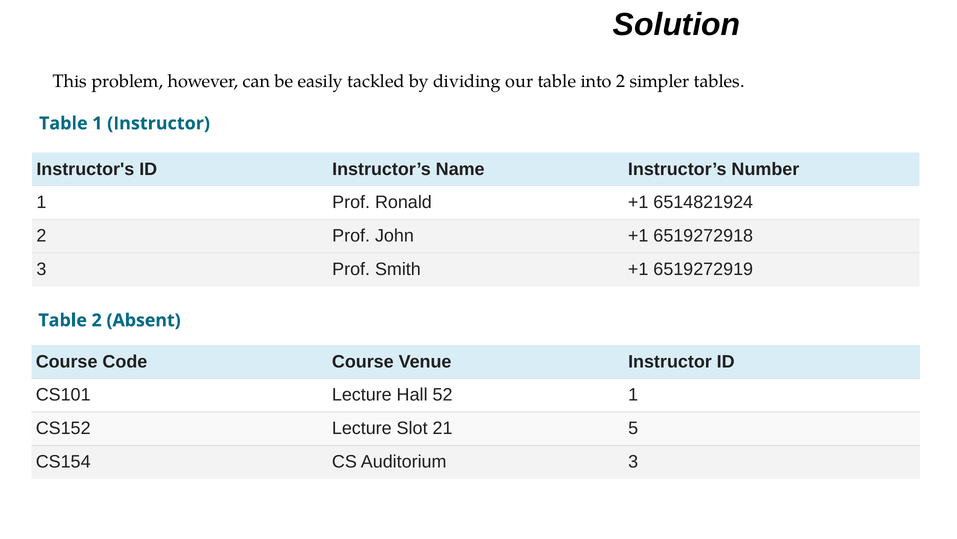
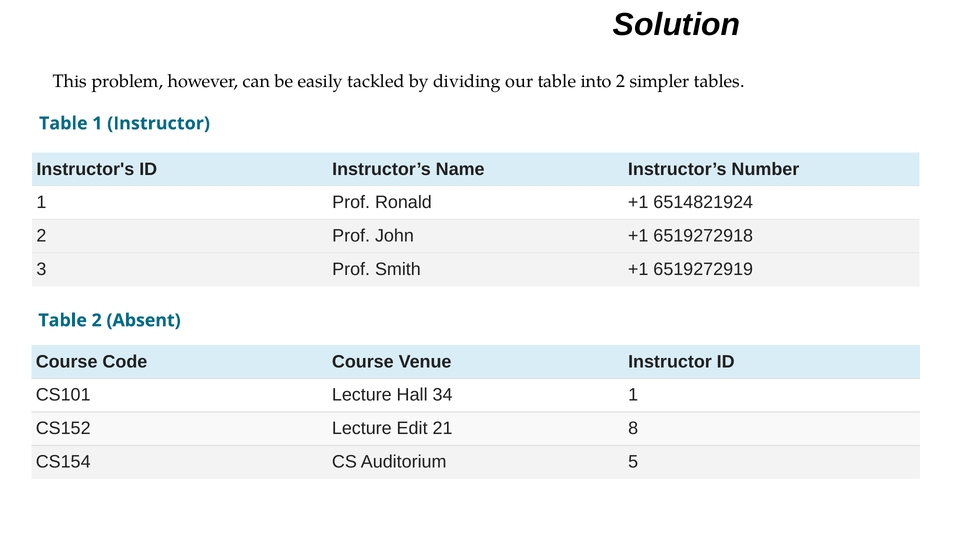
52: 52 -> 34 (443, 394)
Slot: Slot -> Edit (412, 428)
5: 5 -> 8 (633, 428)
Auditorium 3: 3 -> 5 (633, 461)
